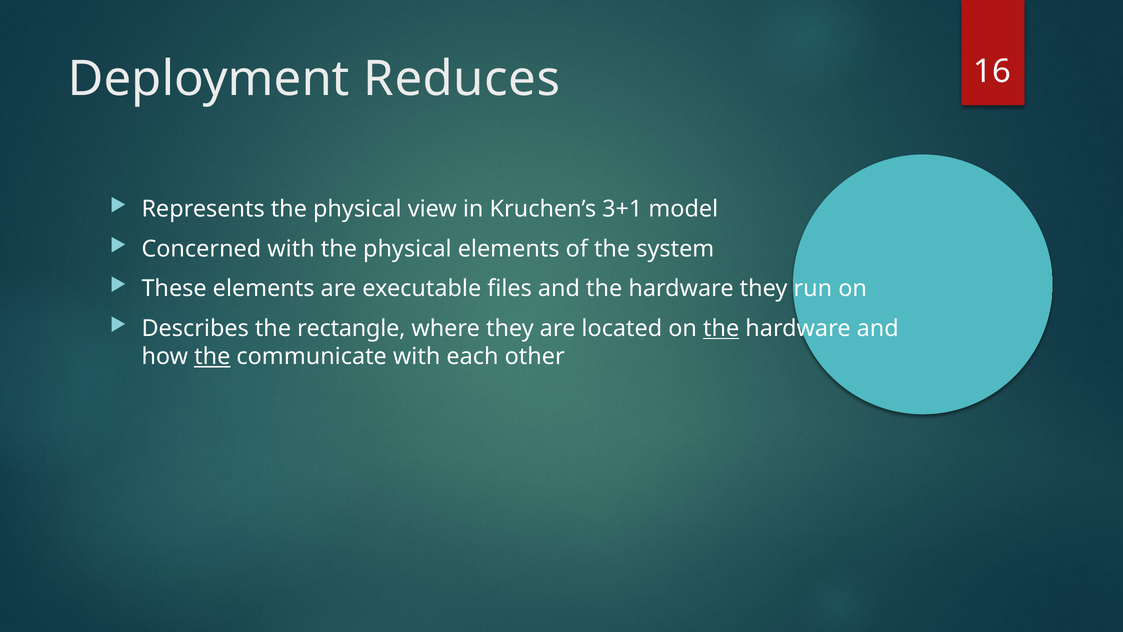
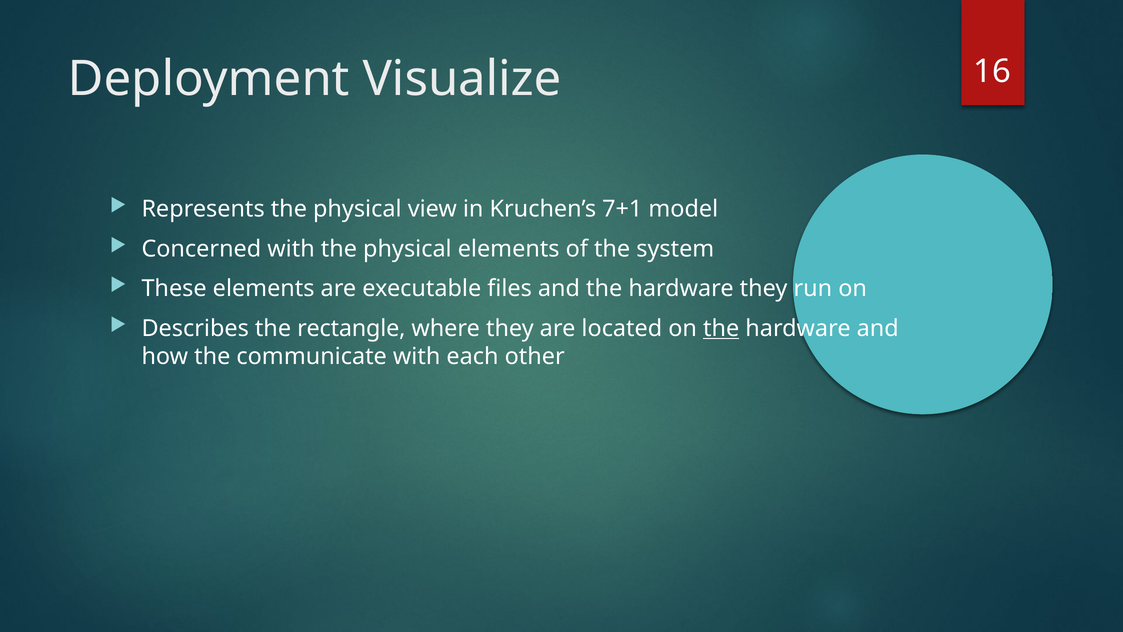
Reduces: Reduces -> Visualize (462, 79)
3+1: 3+1 -> 7+1 (622, 209)
the underline: present -> none (212, 356)
